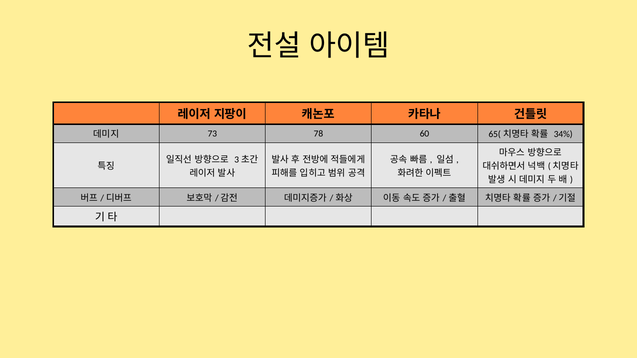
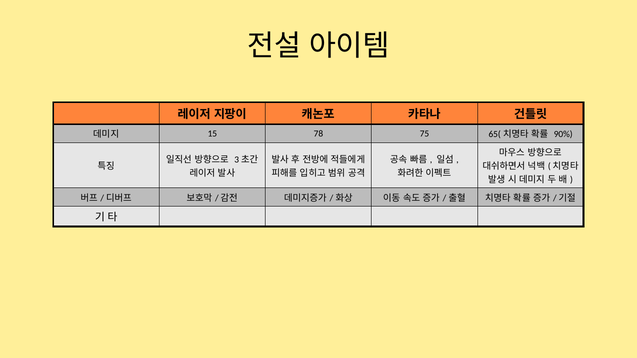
73: 73 -> 15 (212, 134)
60: 60 -> 75 (424, 134)
34%: 34% -> 90% (563, 135)
